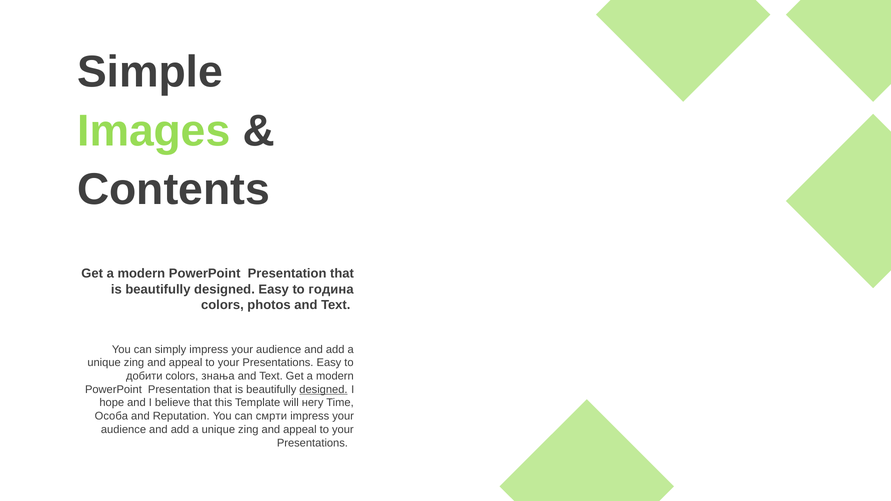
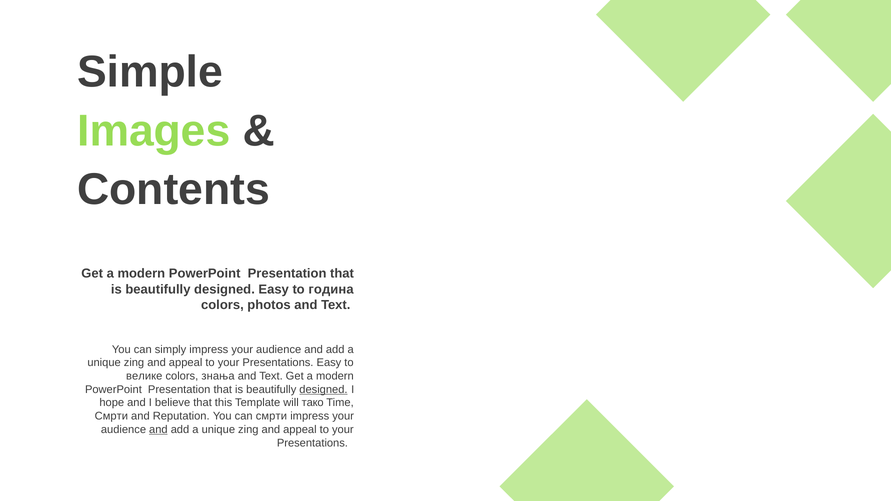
добити: добити -> велике (144, 376)
негу: негу -> тако (313, 403)
Особа: Особа -> Смрти (111, 416)
and underline: none -> present (158, 430)
